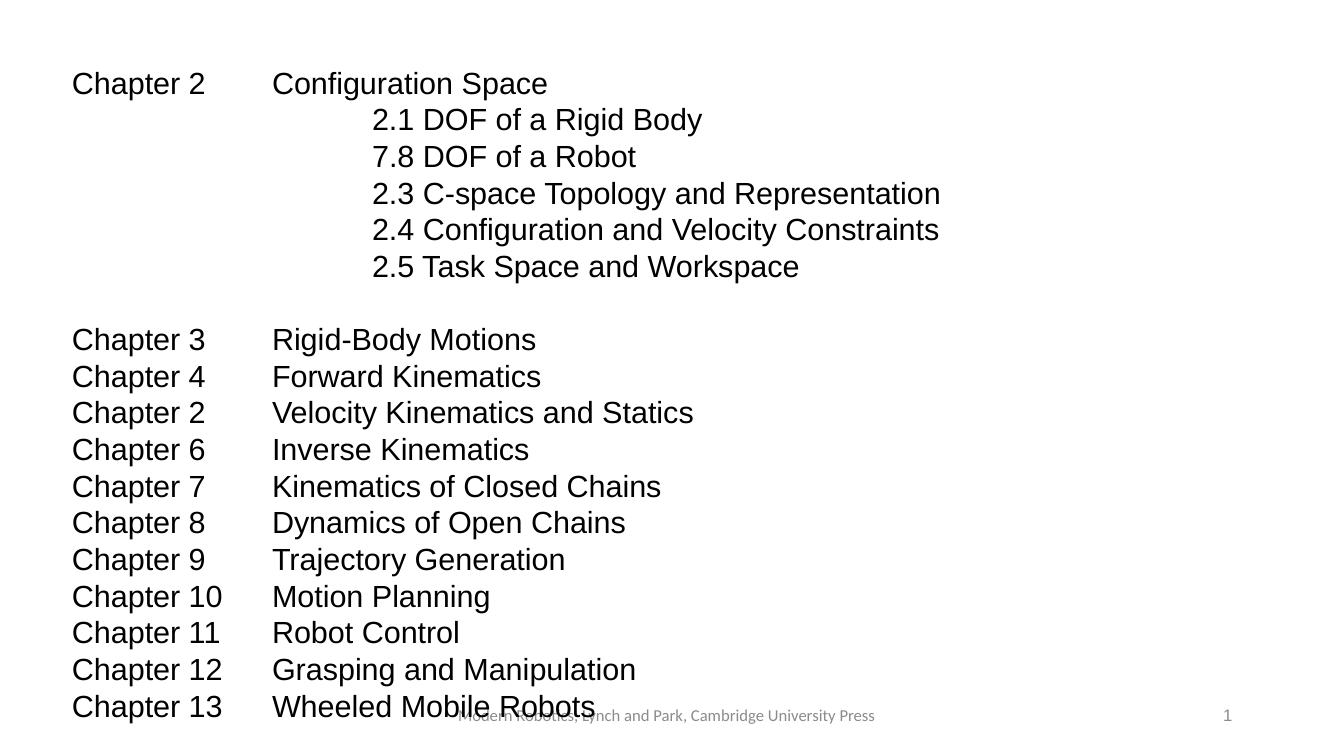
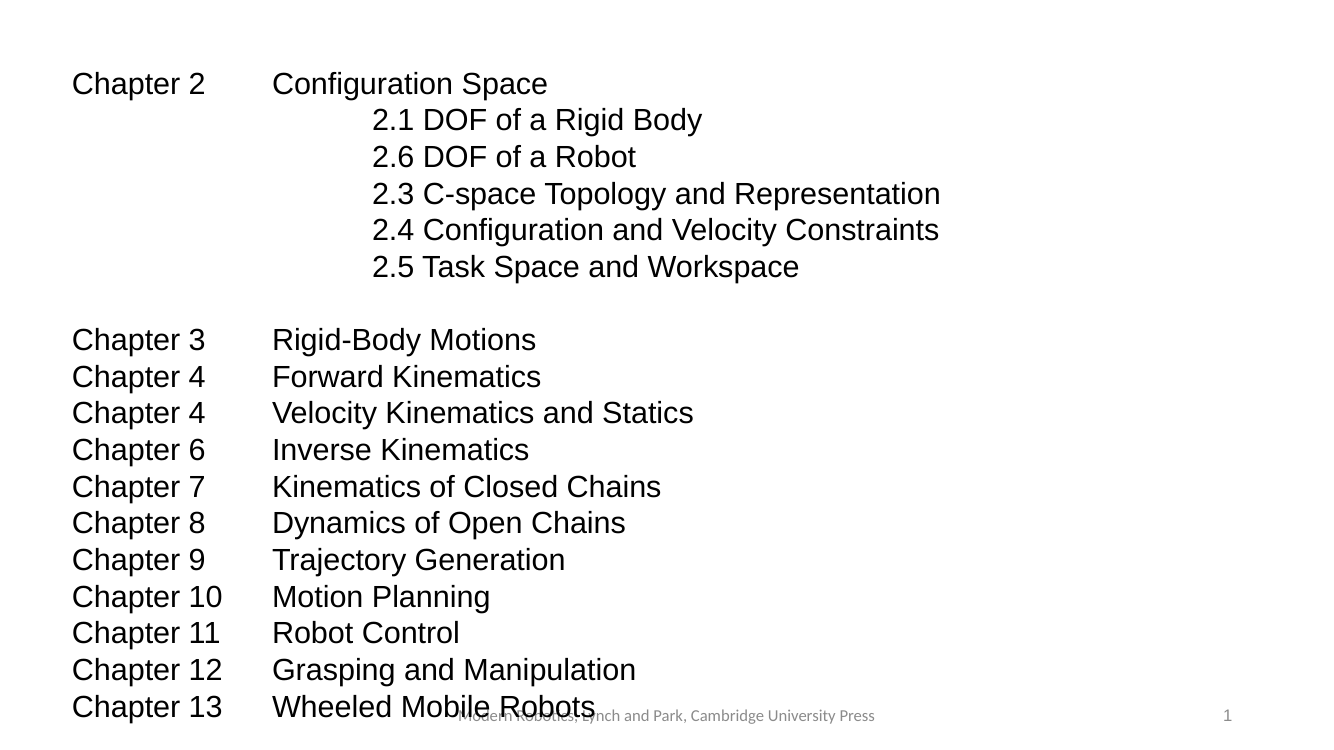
7.8: 7.8 -> 2.6 (393, 157)
2: 2 -> 4 (197, 414)
